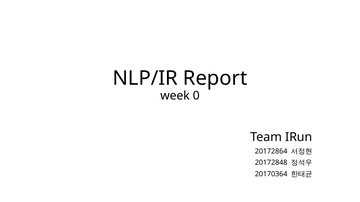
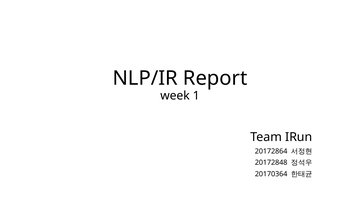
0: 0 -> 1 (196, 96)
